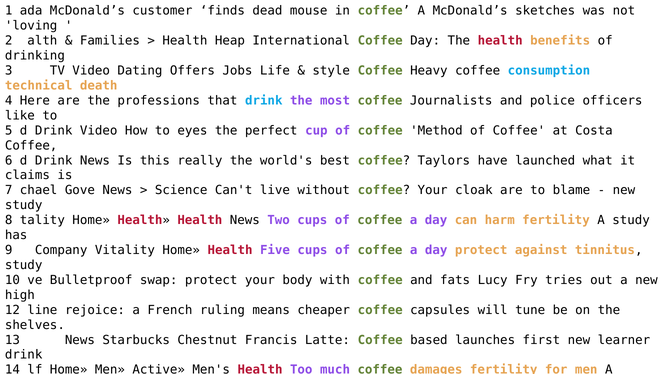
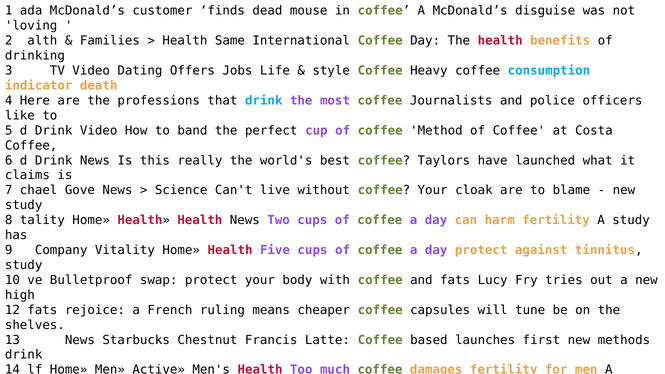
sketches: sketches -> disguise (545, 11)
Heap: Heap -> Same (230, 41)
technical: technical -> indicator (39, 86)
eyes: eyes -> band (192, 130)
12 line: line -> fats (42, 310)
learner: learner -> methods (624, 340)
